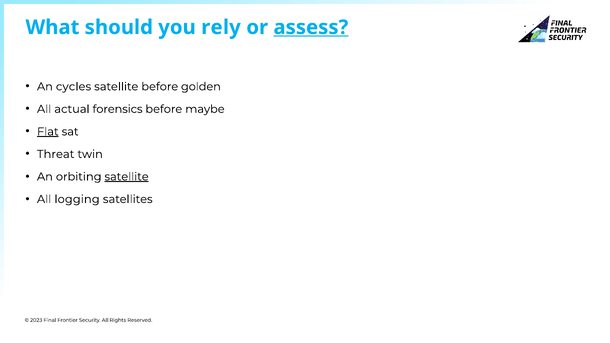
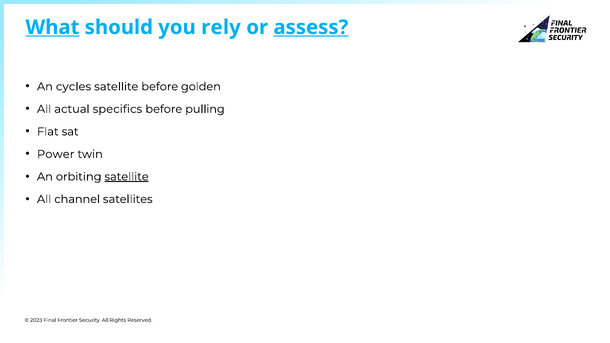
What underline: none -> present (52, 27)
forensics: forensics -> specifics (117, 109)
maybe: maybe -> pulling (205, 109)
Flat underline: present -> none (48, 132)
Threat: Threat -> Power (56, 154)
logging: logging -> channel (77, 199)
